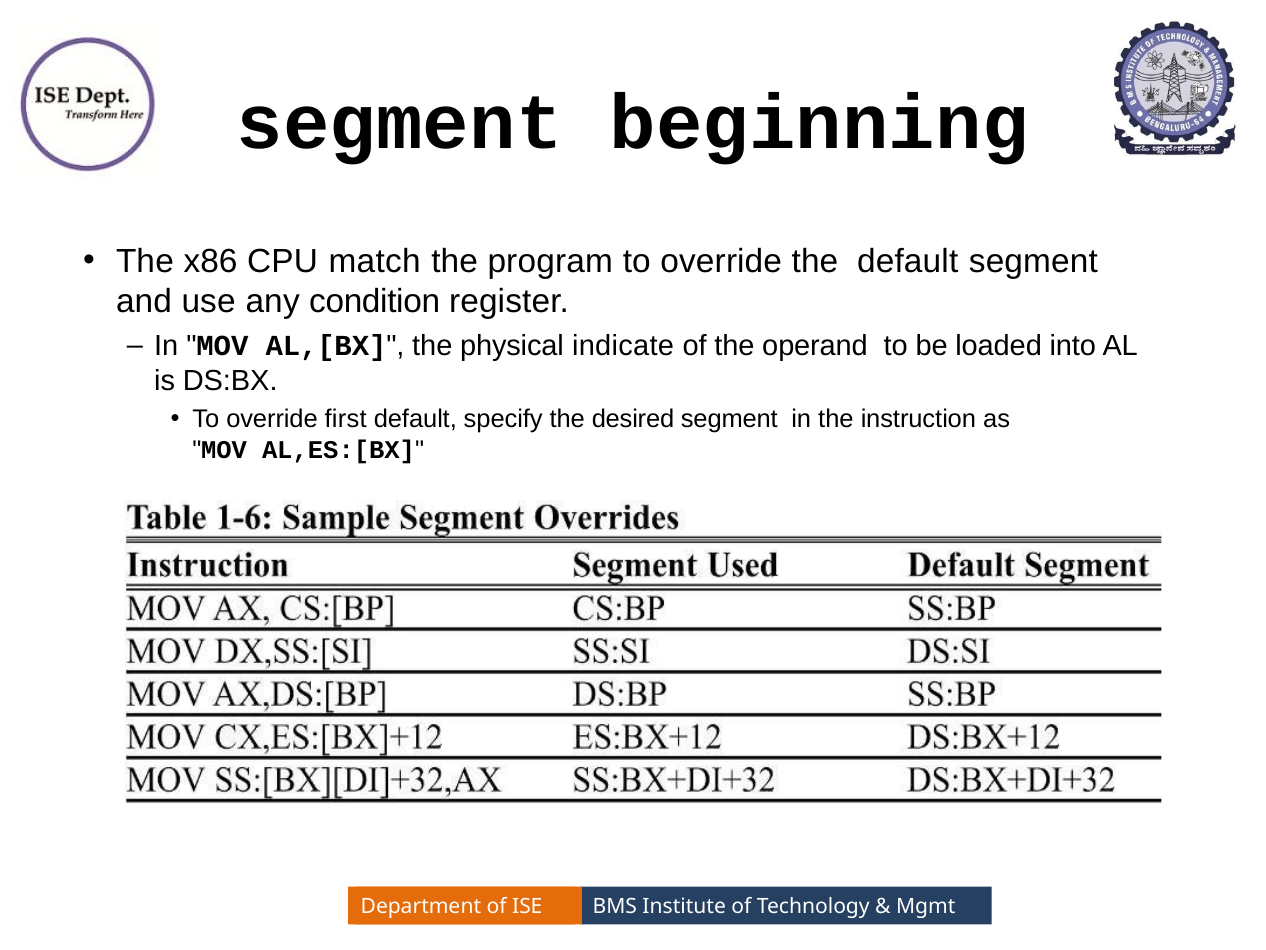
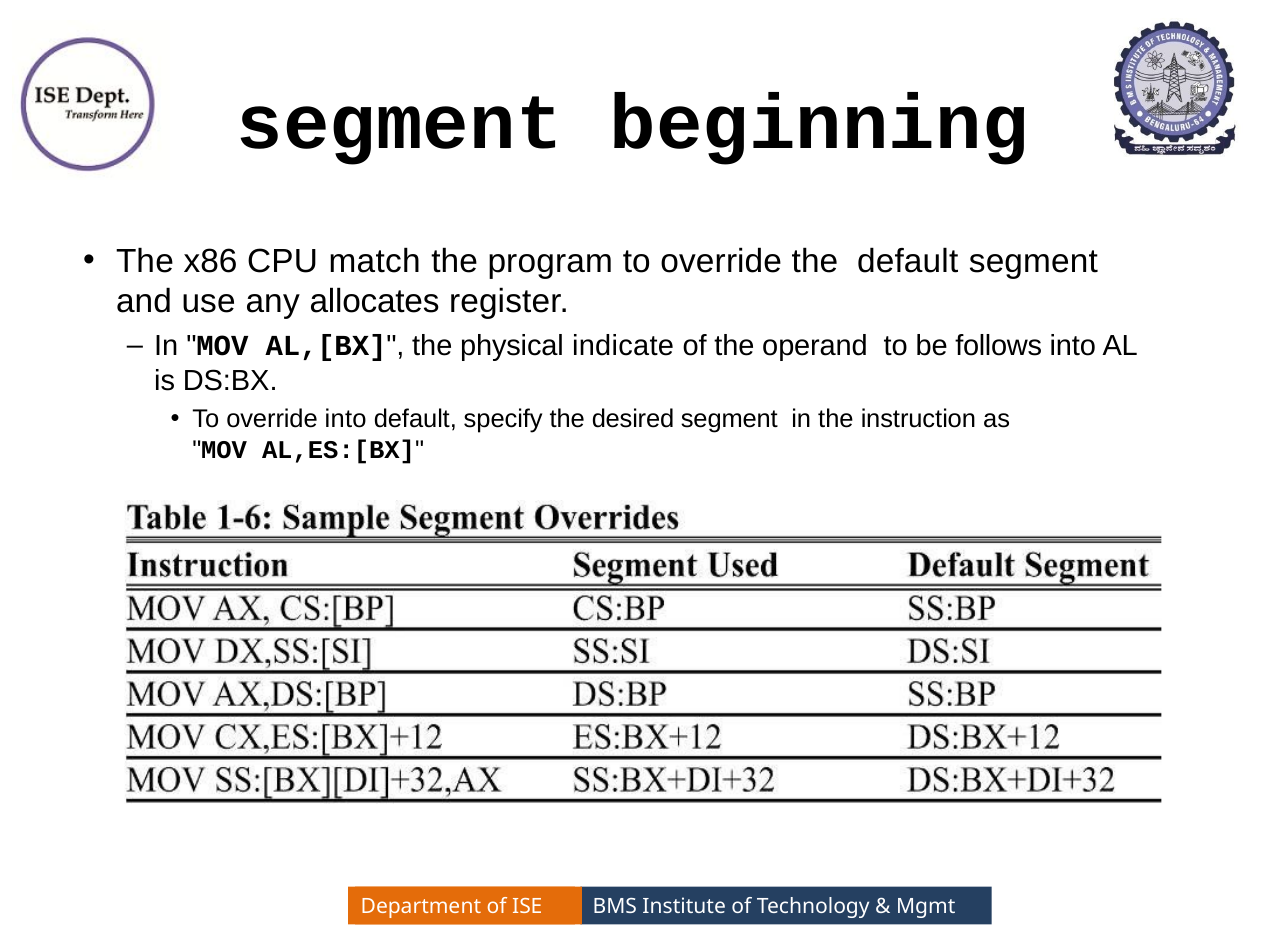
condition: condition -> allocates (375, 302)
loaded: loaded -> follows (999, 346)
override first: first -> into (346, 419)
